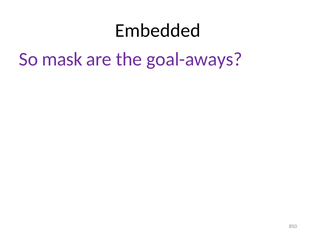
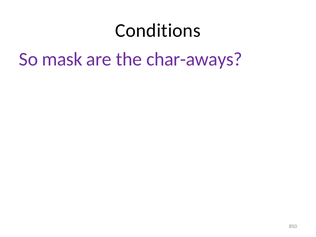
Embedded: Embedded -> Conditions (158, 31)
goal-aways: goal-aways -> char-aways (194, 59)
